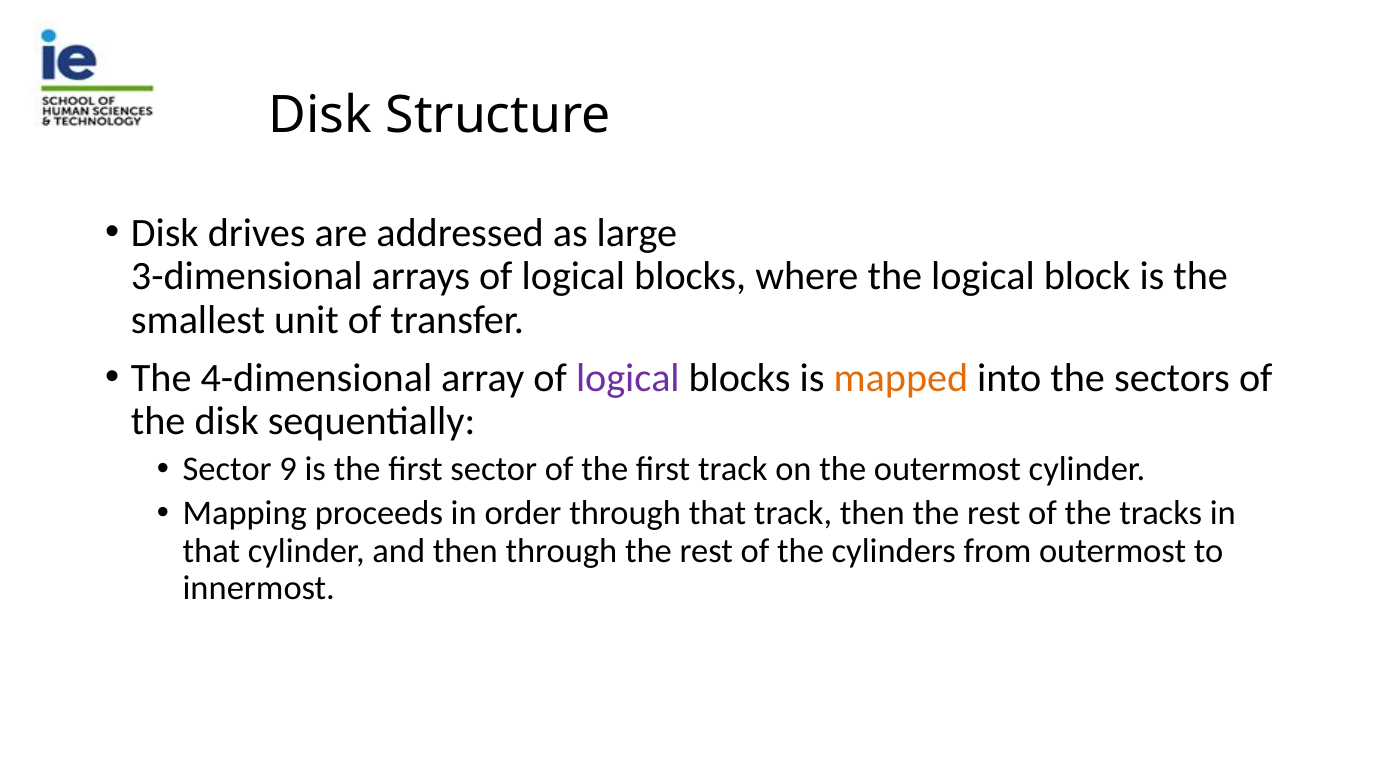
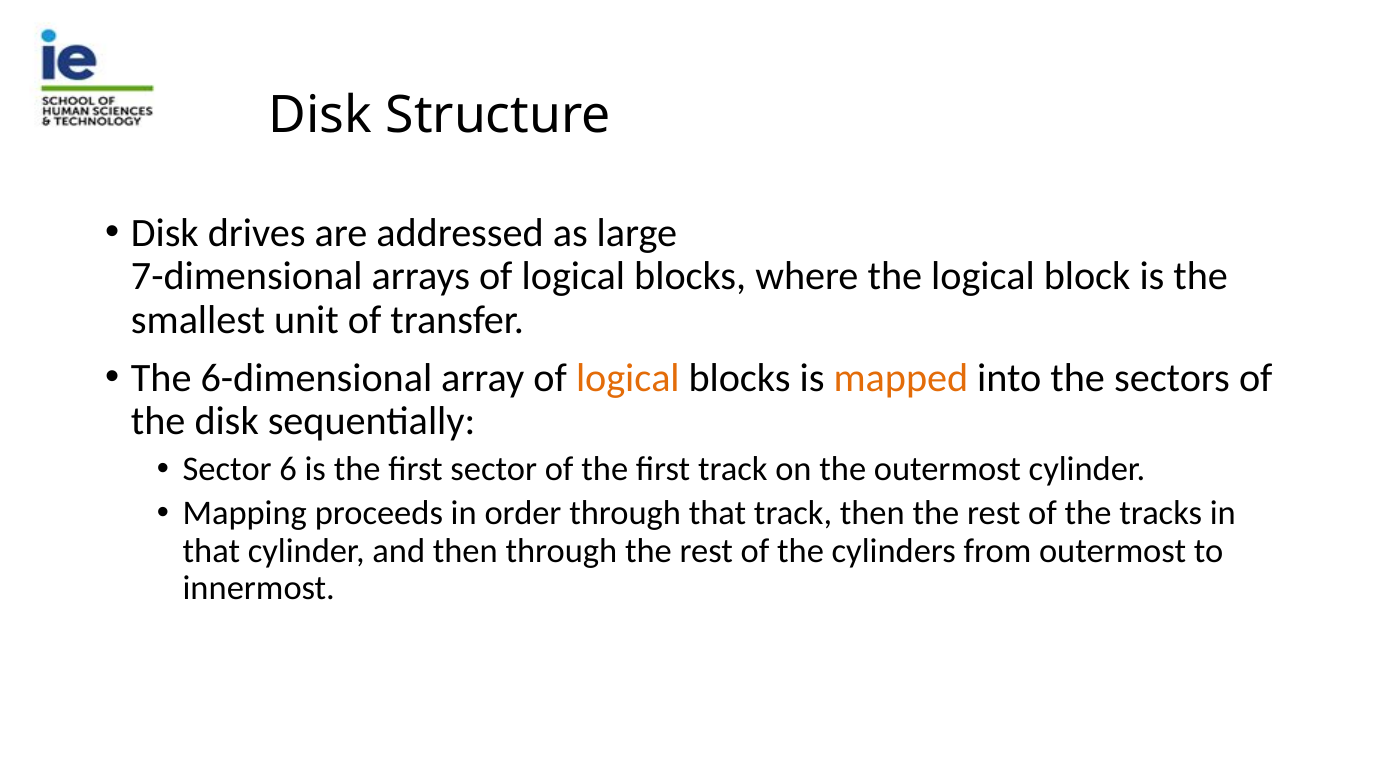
3-dimensional: 3-dimensional -> 7-dimensional (247, 277)
4-dimensional: 4-dimensional -> 6-dimensional (316, 378)
logical colour: purple -> orange (628, 378)
9: 9 -> 6 (288, 469)
